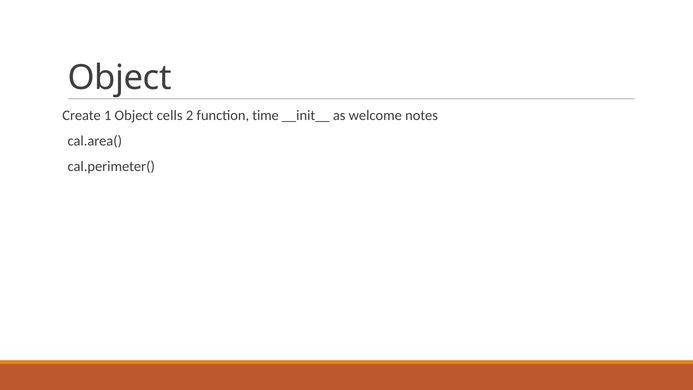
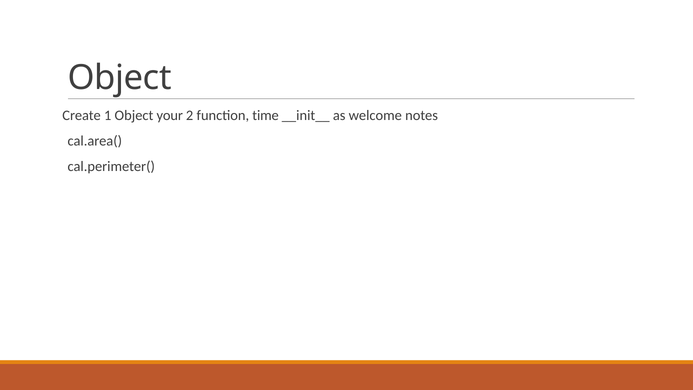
cells: cells -> your (170, 115)
